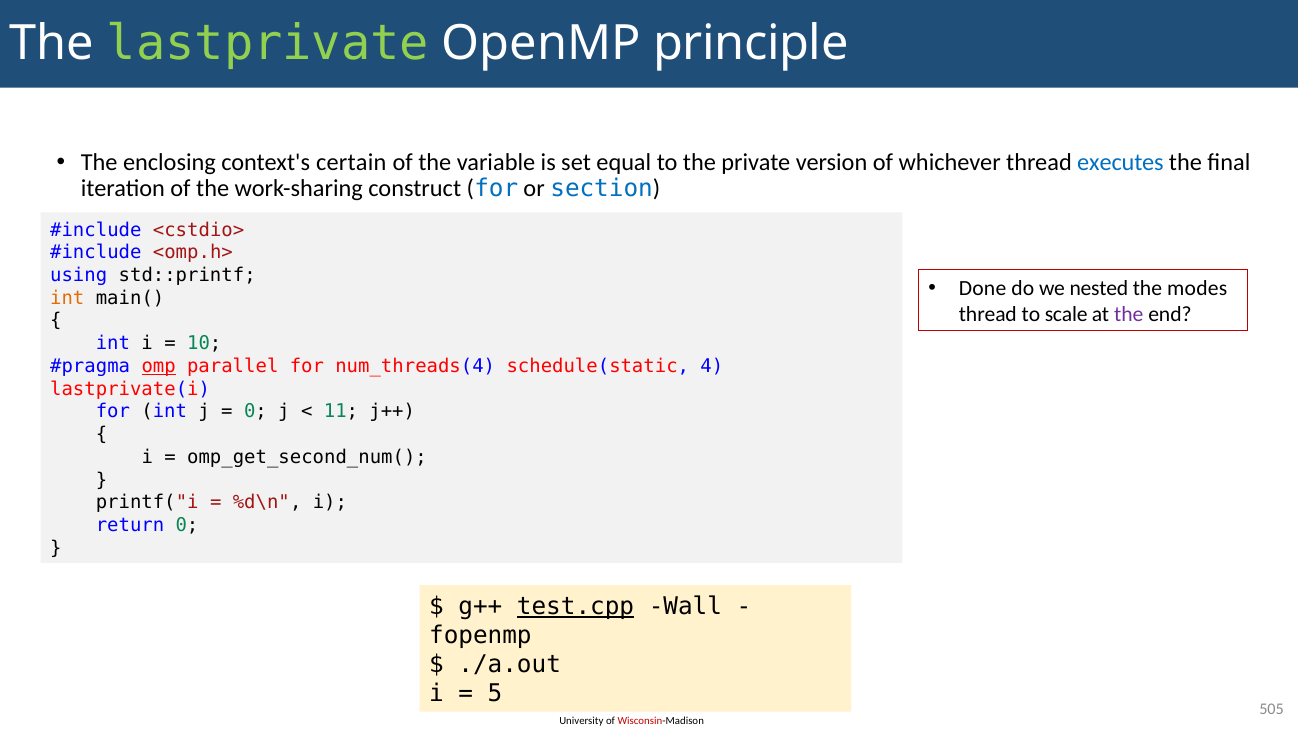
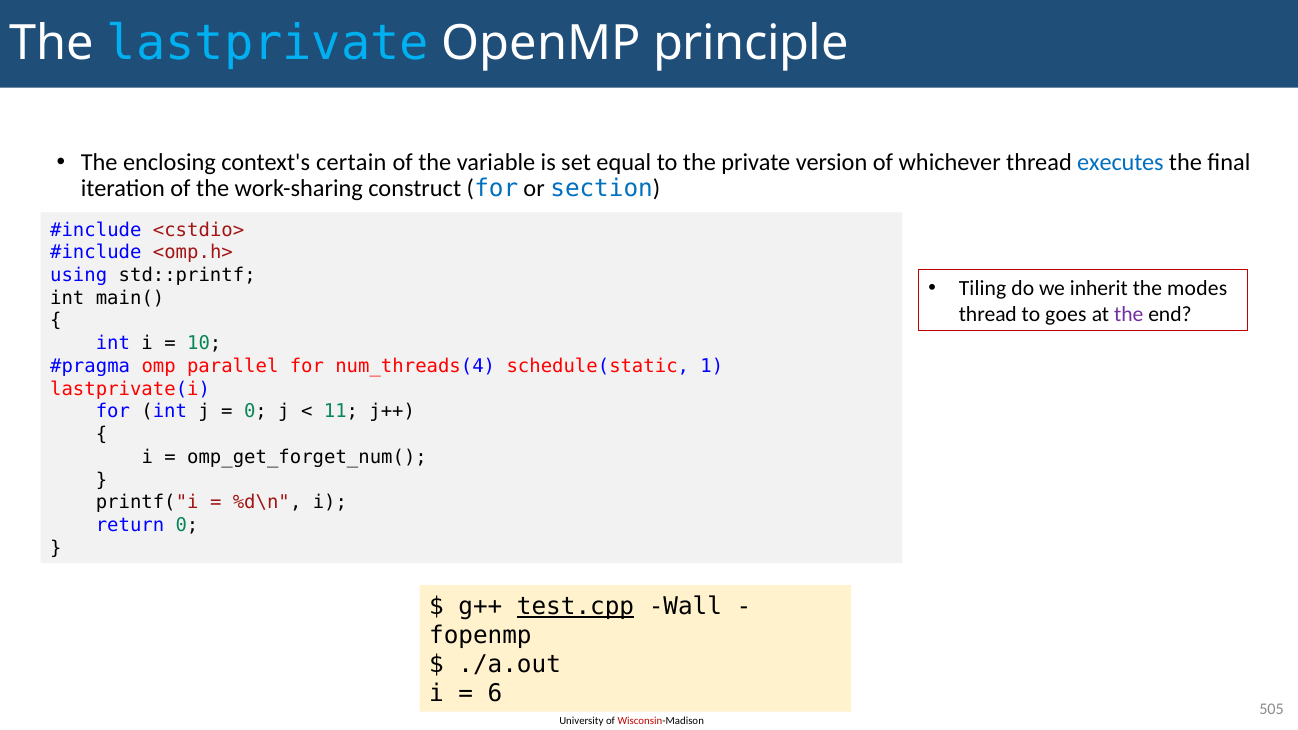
lastprivate colour: light green -> light blue (268, 43)
Done: Done -> Tiling (983, 289)
nested: nested -> inherit (1099, 289)
int colour: orange -> black (67, 298)
scale: scale -> goes (1066, 314)
omp underline: present -> none (159, 366)
4: 4 -> 1 (712, 366)
omp_get_second_num(: omp_get_second_num( -> omp_get_forget_num( (307, 457)
5: 5 -> 6 (495, 694)
